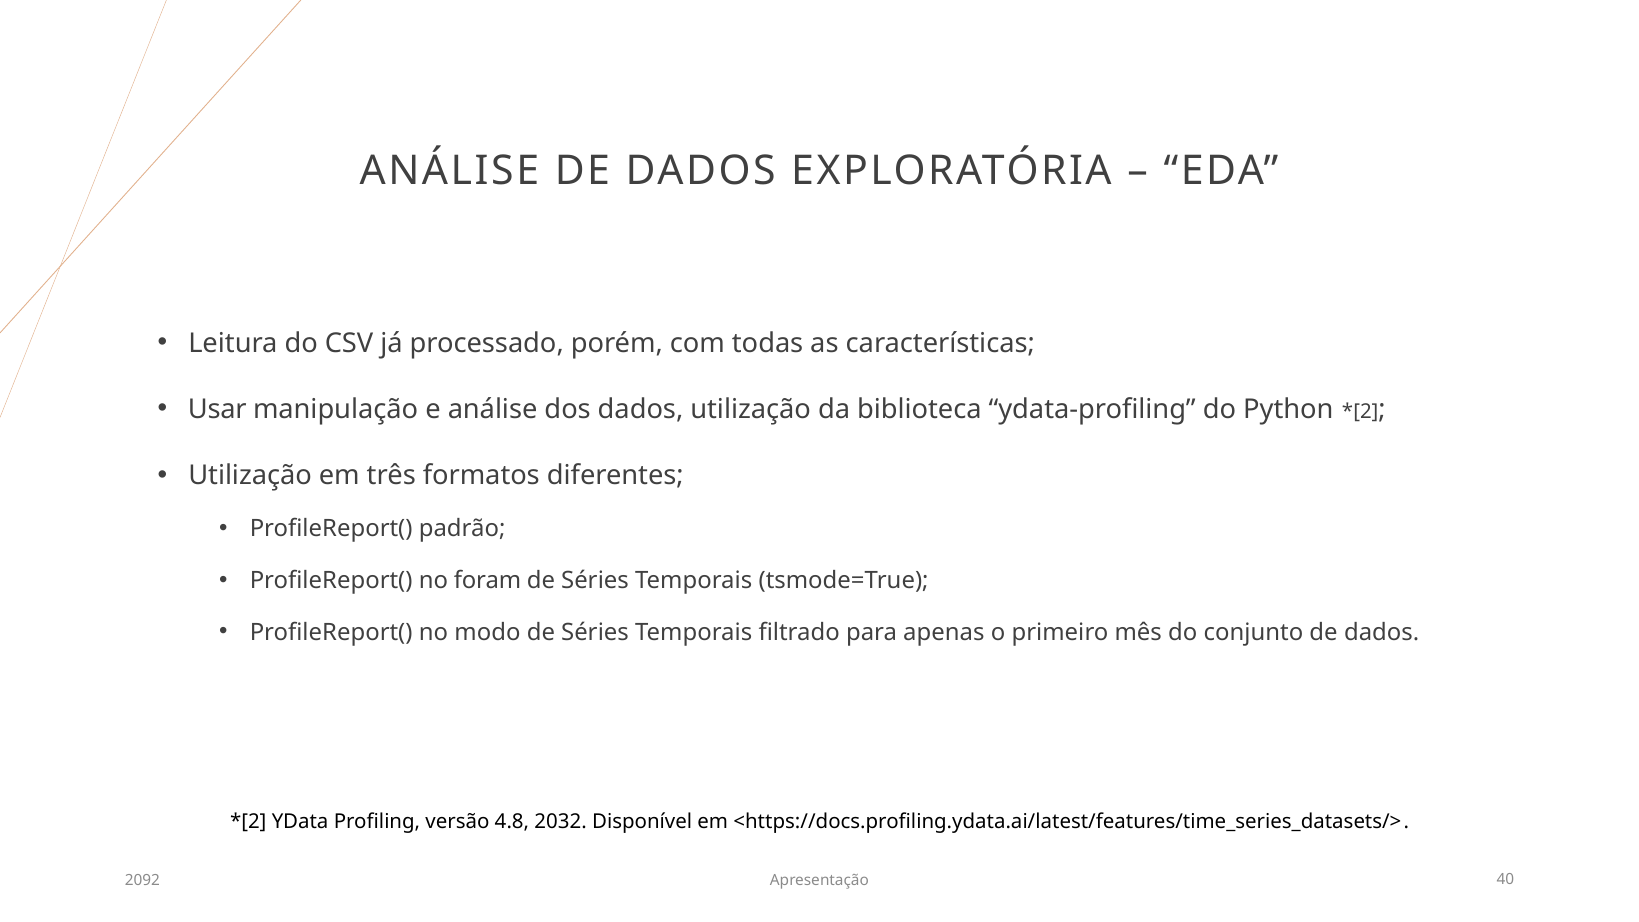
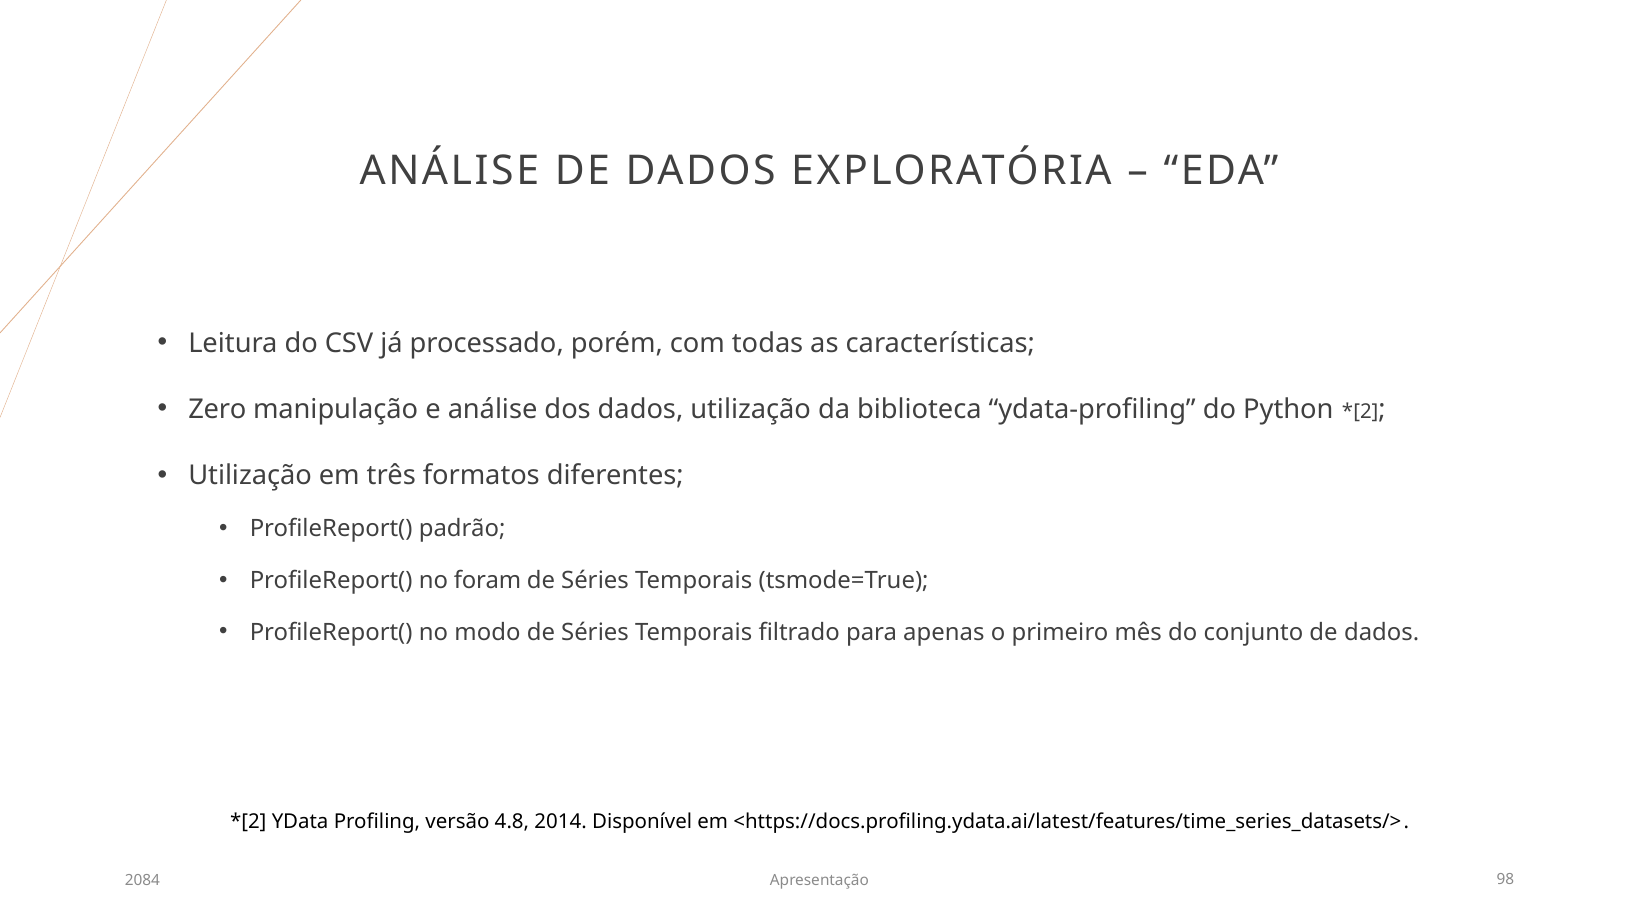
Usar: Usar -> Zero (217, 409)
2032: 2032 -> 2014 (561, 822)
2092: 2092 -> 2084 (142, 880)
40: 40 -> 98 (1505, 879)
